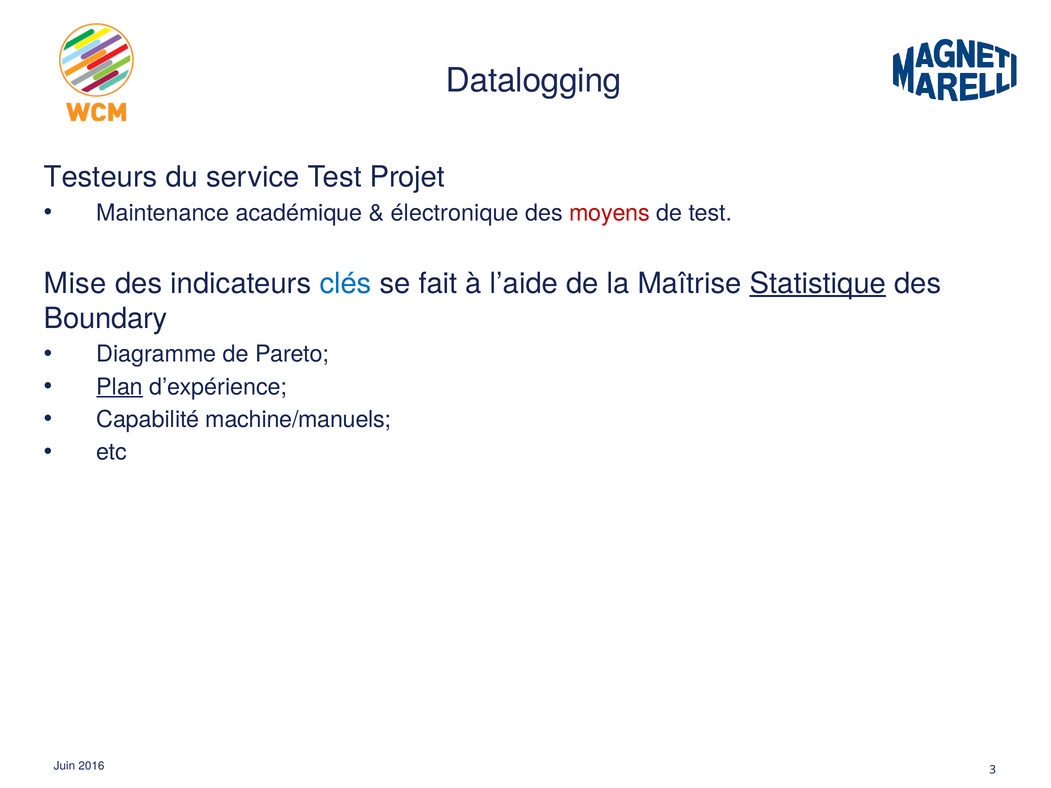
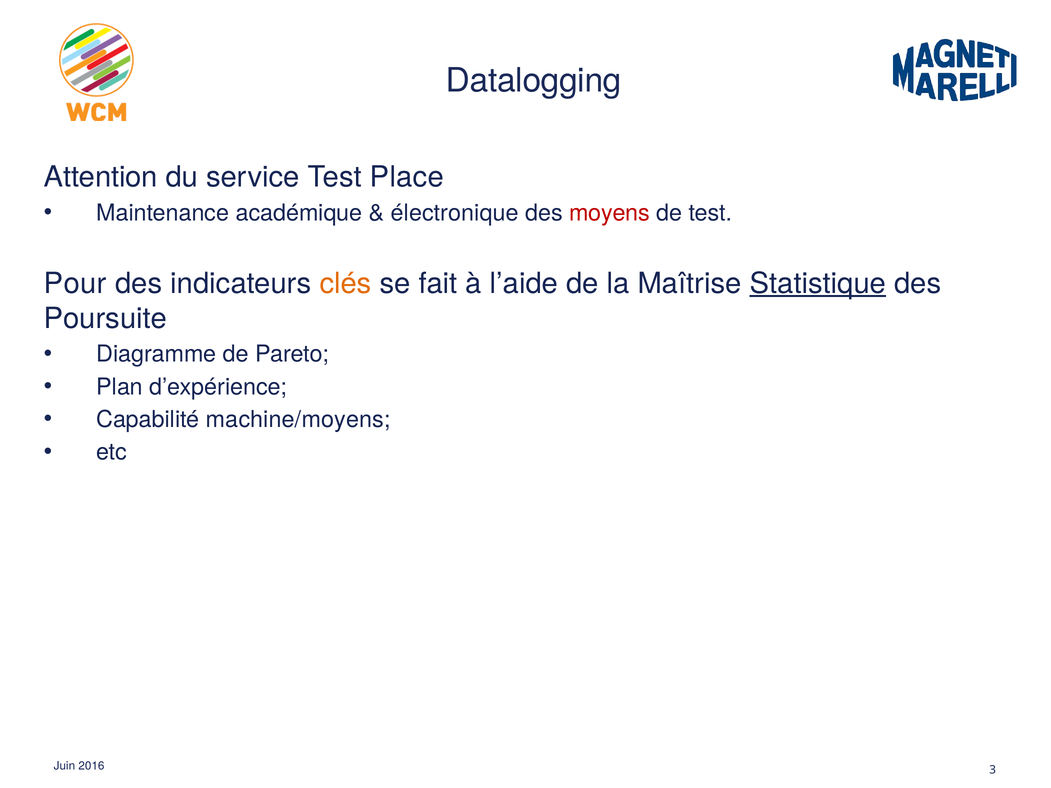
Testeurs: Testeurs -> Attention (101, 177)
Projet: Projet -> Place (407, 177)
Mise: Mise -> Pour (75, 283)
clés colour: blue -> orange (346, 283)
Boundary: Boundary -> Poursuite (105, 319)
Plan underline: present -> none (120, 387)
machine/manuels: machine/manuels -> machine/moyens (298, 420)
